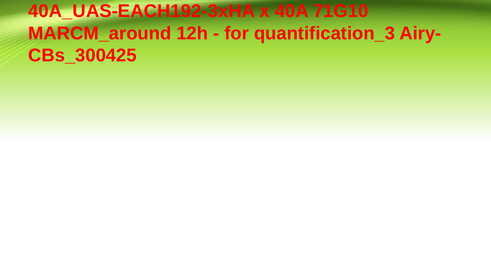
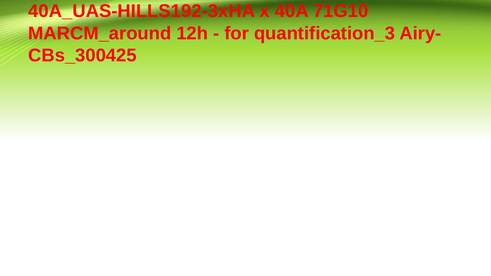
40A_UAS-EACH192-3xHA: 40A_UAS-EACH192-3xHA -> 40A_UAS-HILLS192-3xHA (142, 11)
